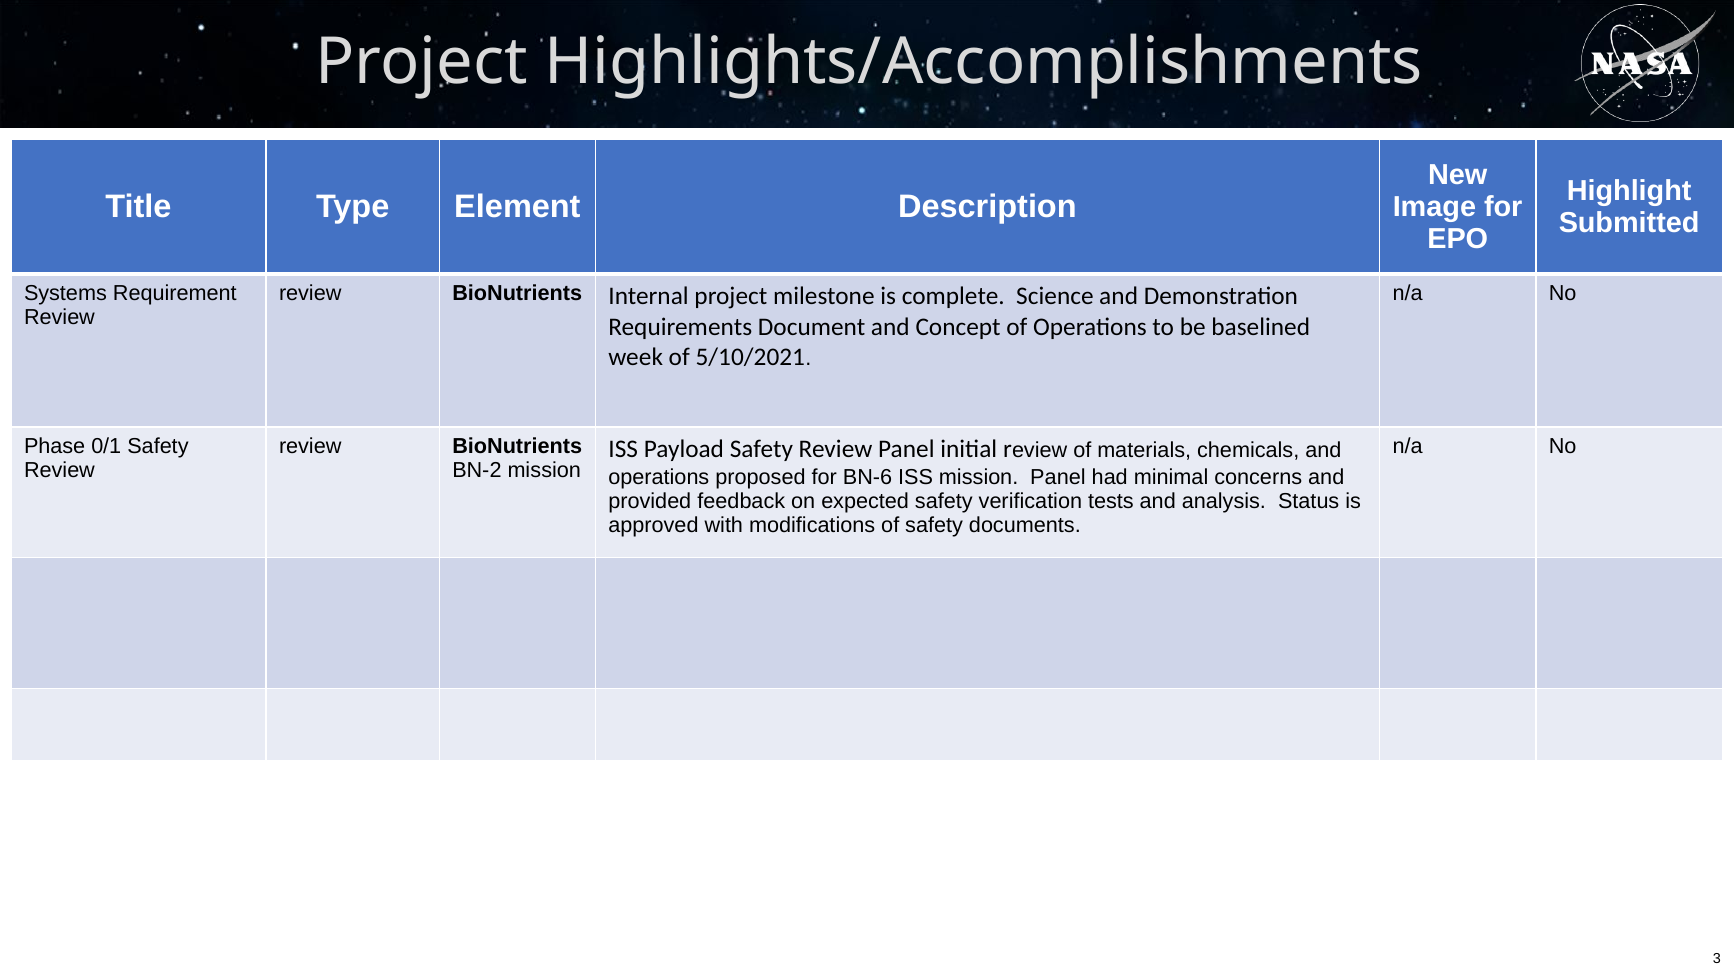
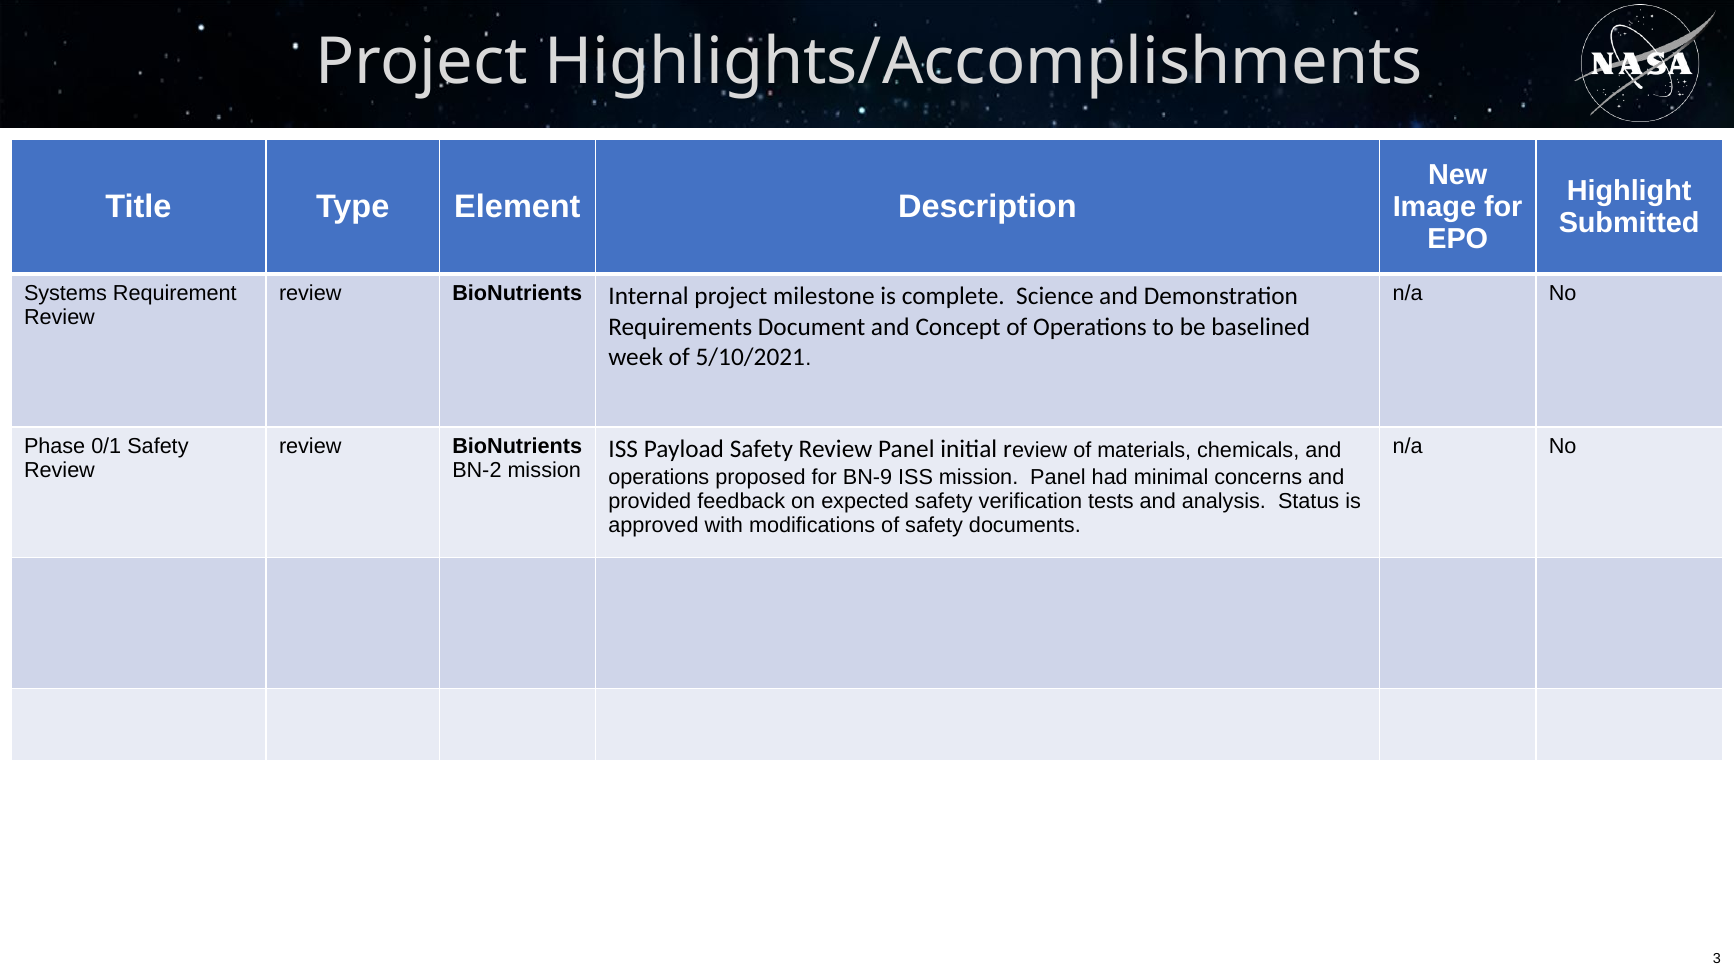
BN-6: BN-6 -> BN-9 (868, 477)
